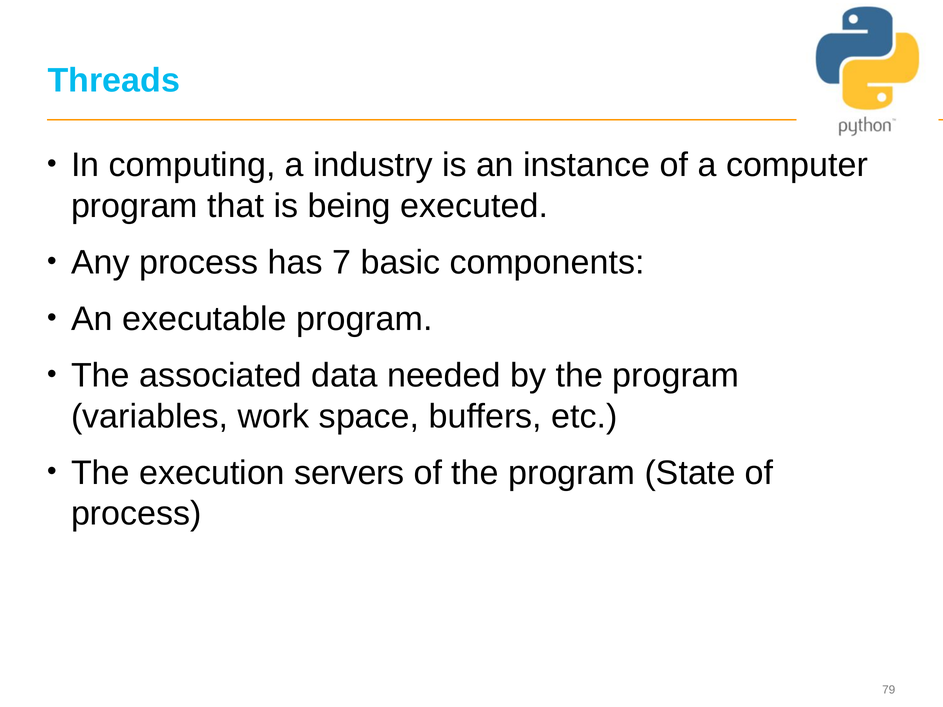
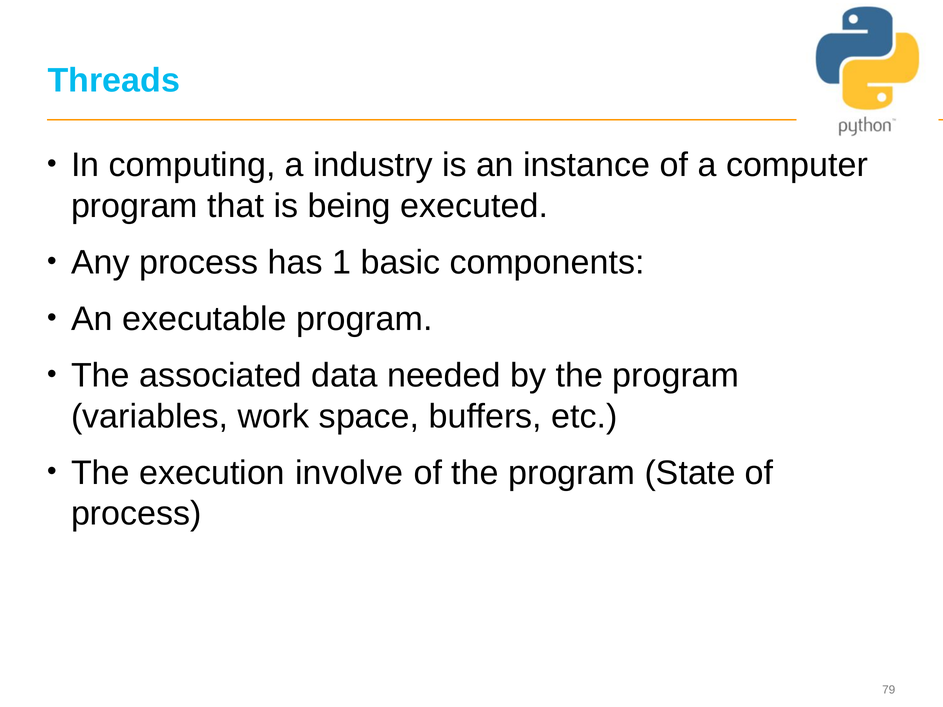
7: 7 -> 1 (342, 263)
servers: servers -> involve (349, 473)
